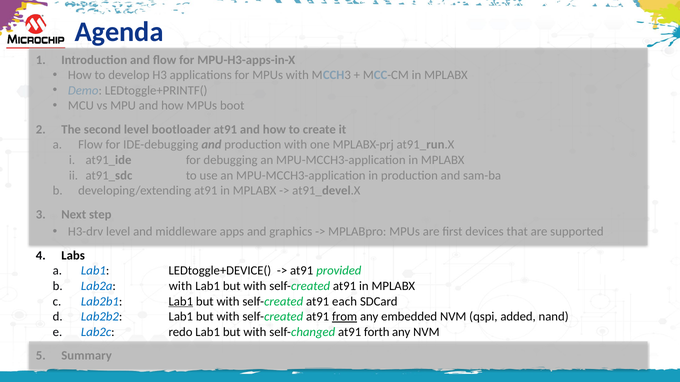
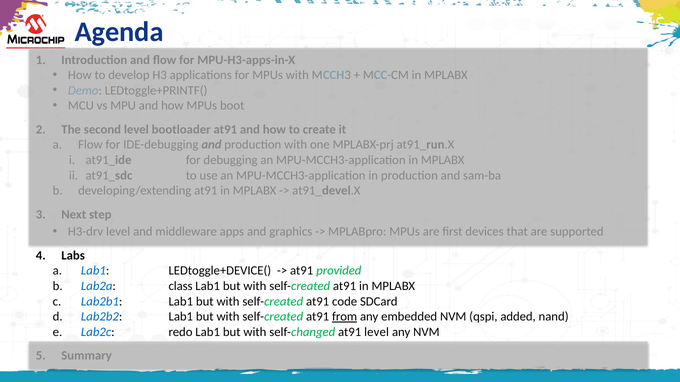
Lab2a with: with -> class (181, 287)
Lab1 underline: present -> none (181, 302)
each: each -> code (345, 302)
at91 forth: forth -> level (377, 332)
